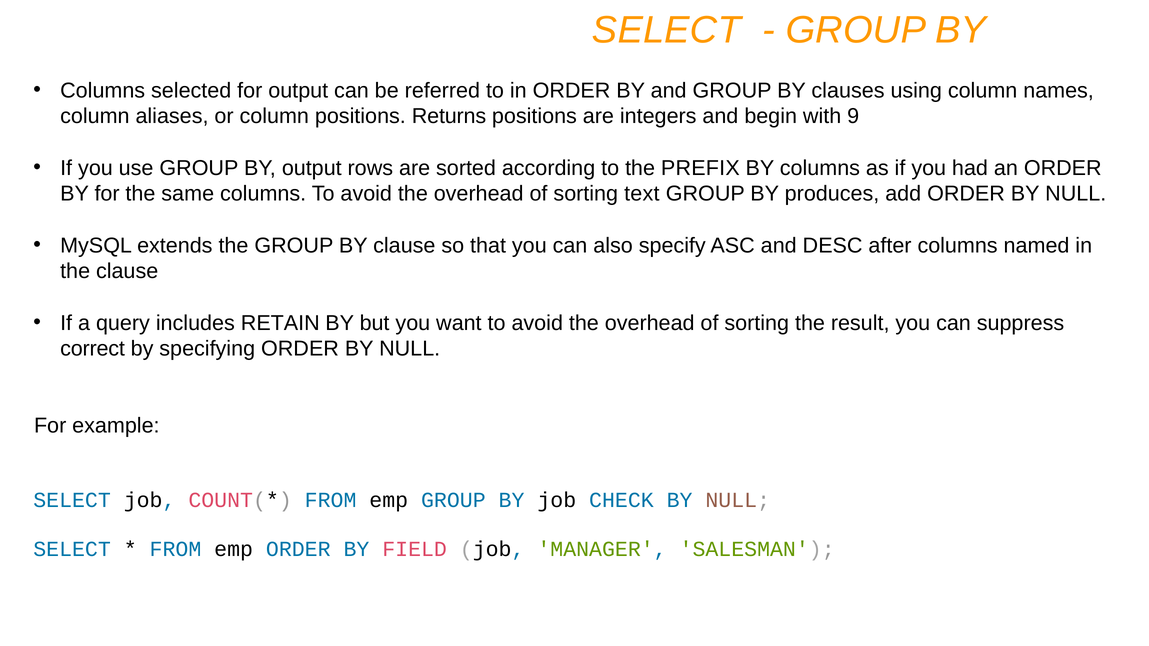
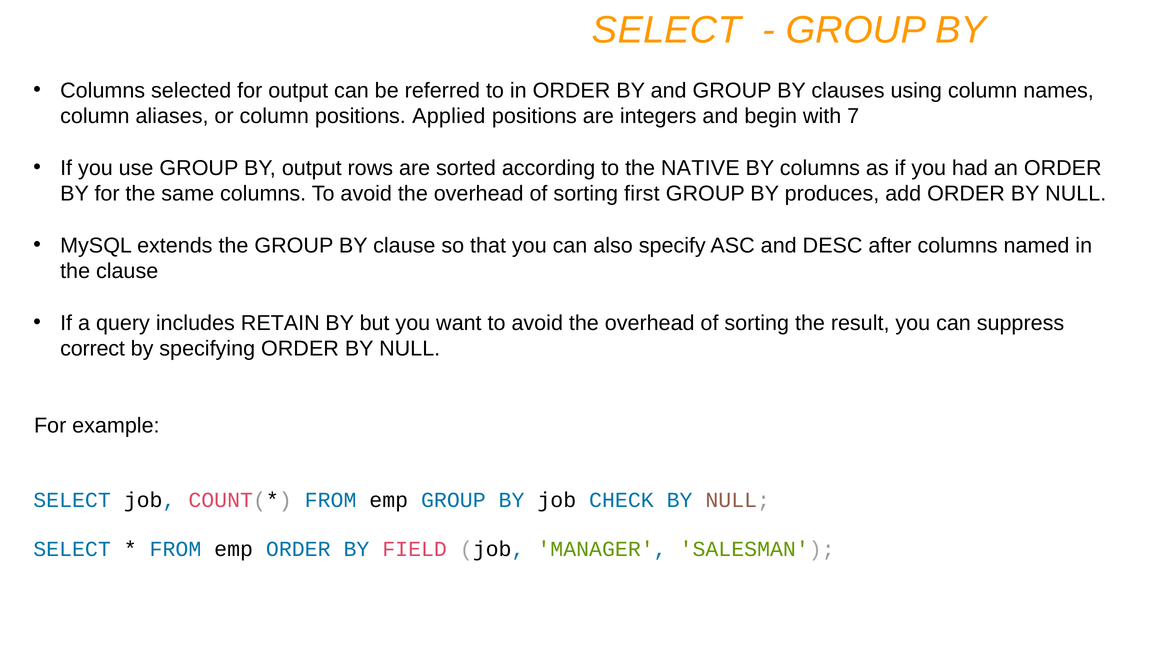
Returns: Returns -> Applied (449, 116)
9: 9 -> 7 (853, 116)
PREFIX: PREFIX -> NATIVE (700, 168)
text: text -> first (642, 194)
